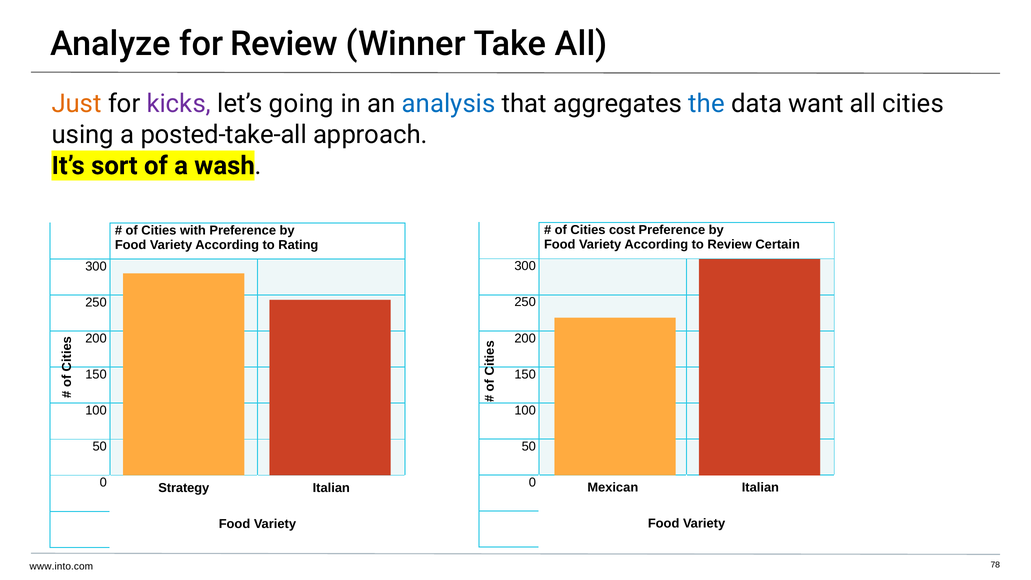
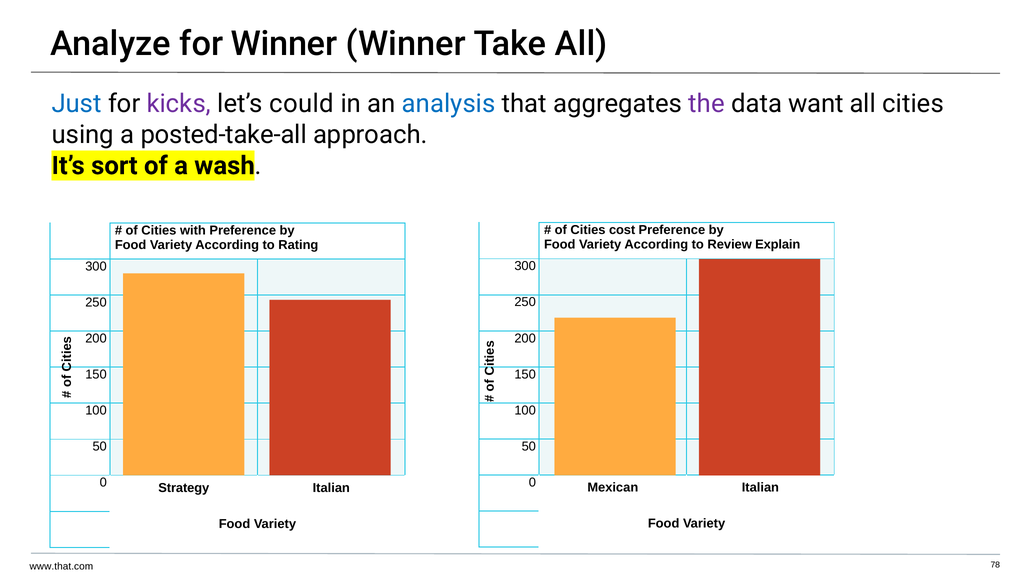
for Review: Review -> Winner (284, 44)
Just colour: orange -> blue (77, 104)
going: going -> could (301, 104)
the colour: blue -> purple (707, 104)
Certain: Certain -> Explain (778, 245)
www.into.com: www.into.com -> www.that.com (61, 566)
